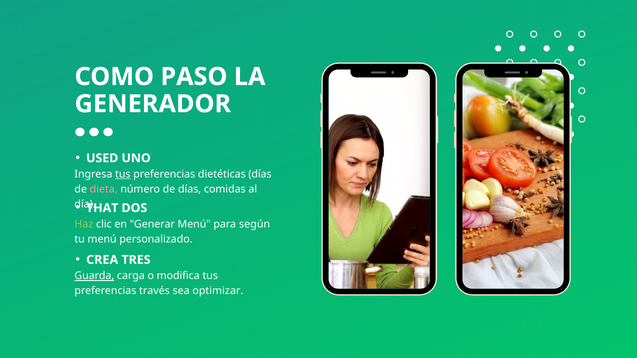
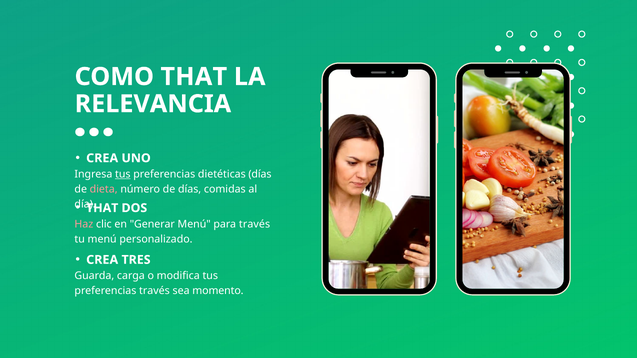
COMO PASO: PASO -> THAT (194, 77)
GENERADOR: GENERADOR -> RELEVANCIA (153, 104)
USED: USED -> CREA (102, 158)
Haz colour: light green -> pink (84, 224)
para según: según -> través (255, 224)
Guarda underline: present -> none (94, 276)
optimizar: optimizar -> momento (218, 291)
